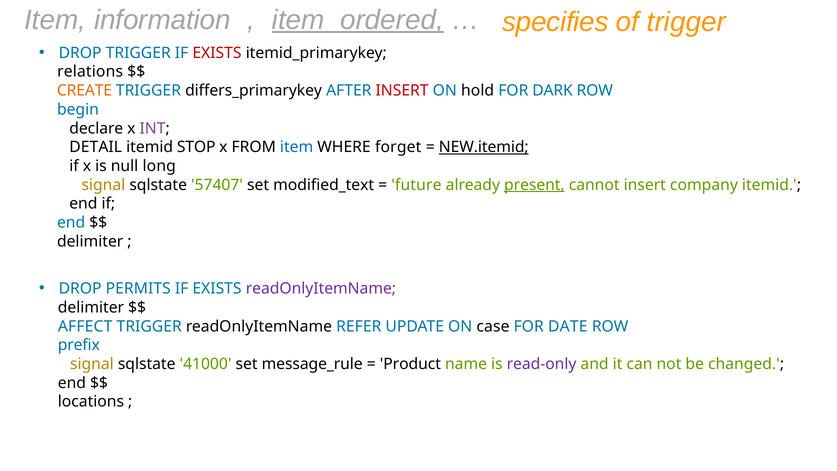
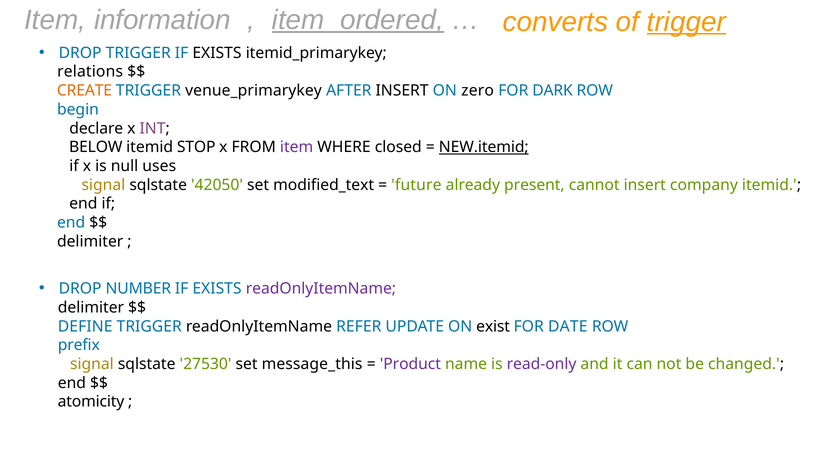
specifies: specifies -> converts (555, 22)
trigger underline: none -> present (686, 22)
EXISTS colour: red -> black (217, 53)
differs_primarykey: differs_primarykey -> venue_primarykey (253, 91)
INSERT colour: red -> black (402, 91)
hold: hold -> zero (478, 91)
DETAIL: DETAIL -> BELOW (96, 147)
item colour: blue -> purple (297, 147)
forget: forget -> closed (398, 147)
long: long -> uses (159, 166)
57407: 57407 -> 42050 (217, 185)
present underline: present -> none (534, 185)
PERMITS: PERMITS -> NUMBER (138, 289)
AFFECT: AFFECT -> DEFINE (85, 326)
case: case -> exist (493, 326)
41000: 41000 -> 27530 (206, 364)
message_rule: message_rule -> message_this (312, 364)
Product colour: black -> purple (410, 364)
locations: locations -> atomicity (91, 402)
